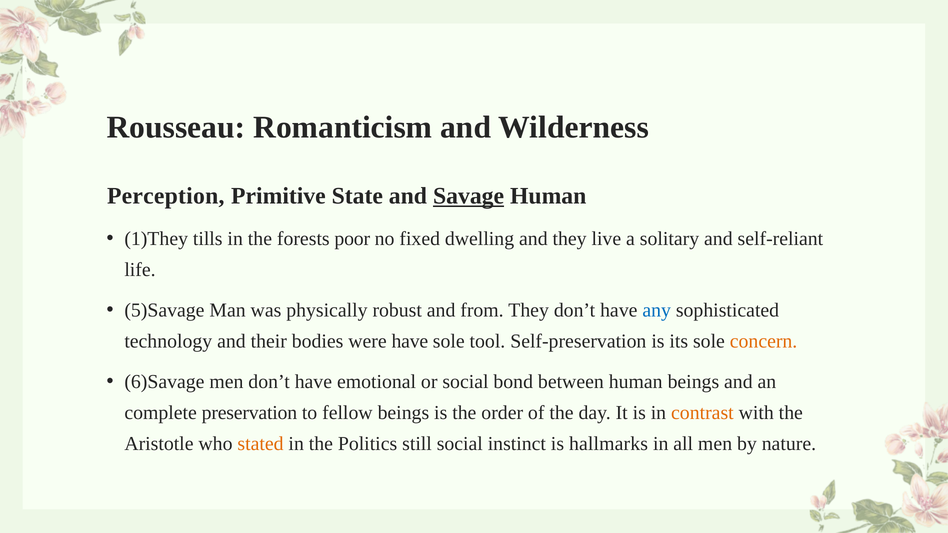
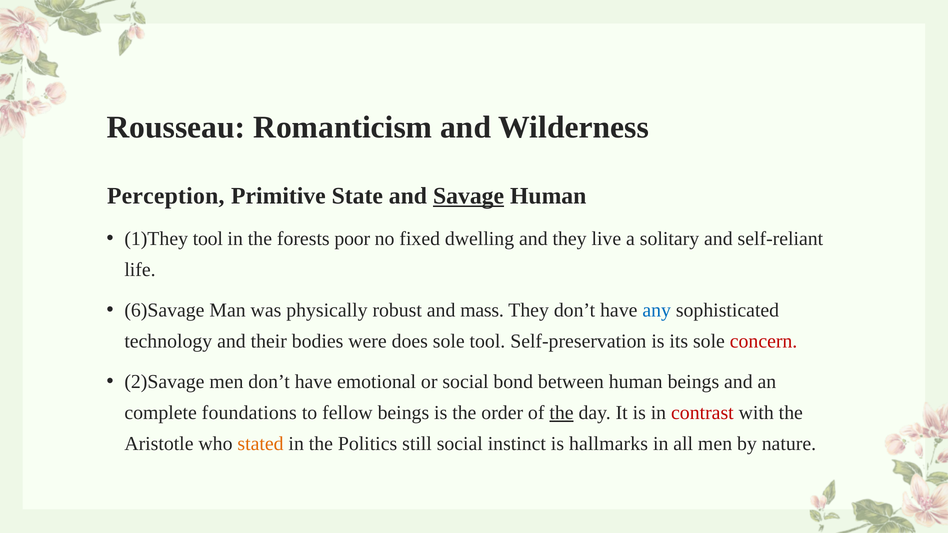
1)They tills: tills -> tool (208, 239)
5)Savage: 5)Savage -> 6)Savage (164, 311)
from: from -> mass (482, 311)
were have: have -> does (410, 341)
concern colour: orange -> red (764, 341)
6)Savage: 6)Savage -> 2)Savage (164, 382)
preservation: preservation -> foundations (249, 413)
the underline: none -> present (561, 413)
contrast colour: orange -> red (702, 413)
